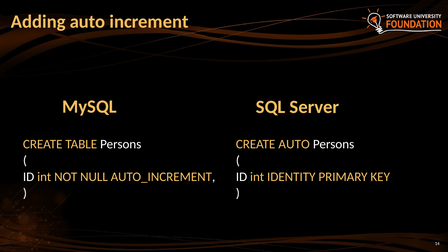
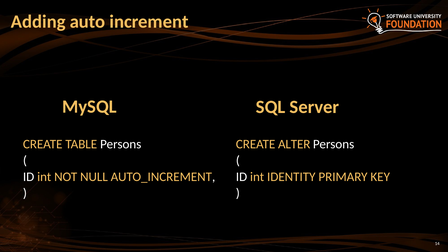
CREATE AUTO: AUTO -> ALTER (294, 144)
